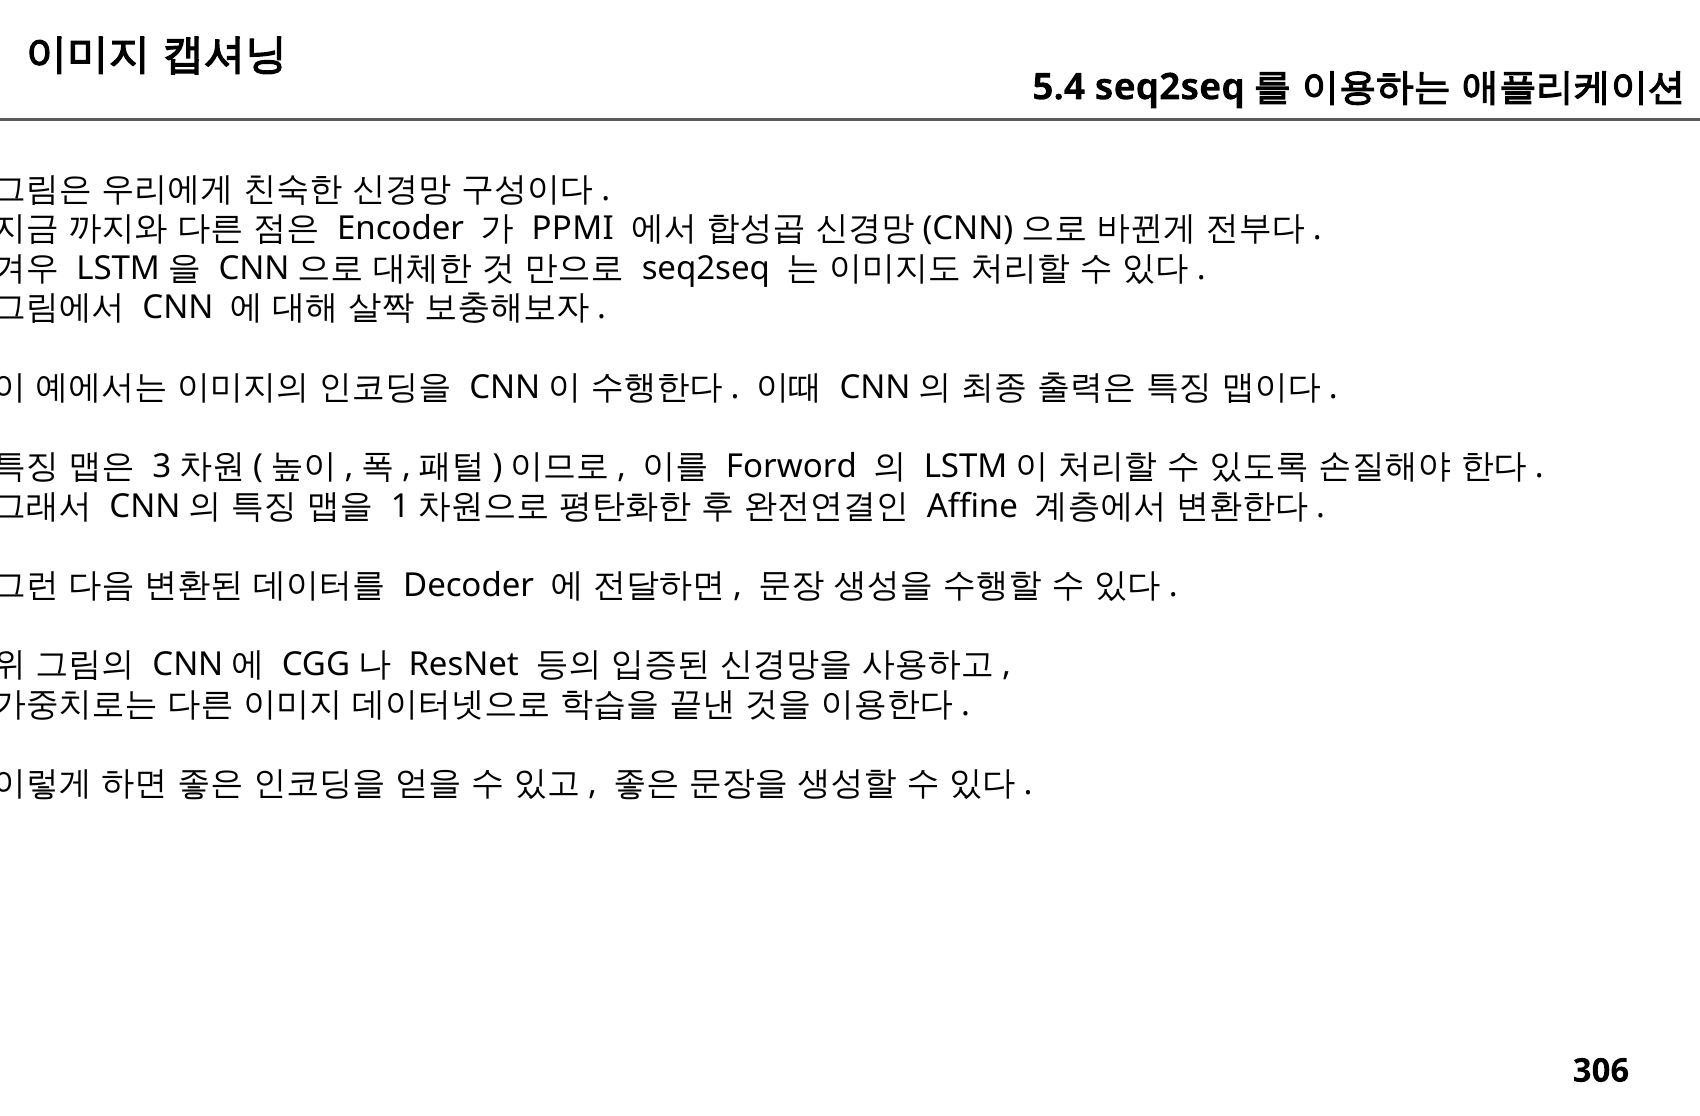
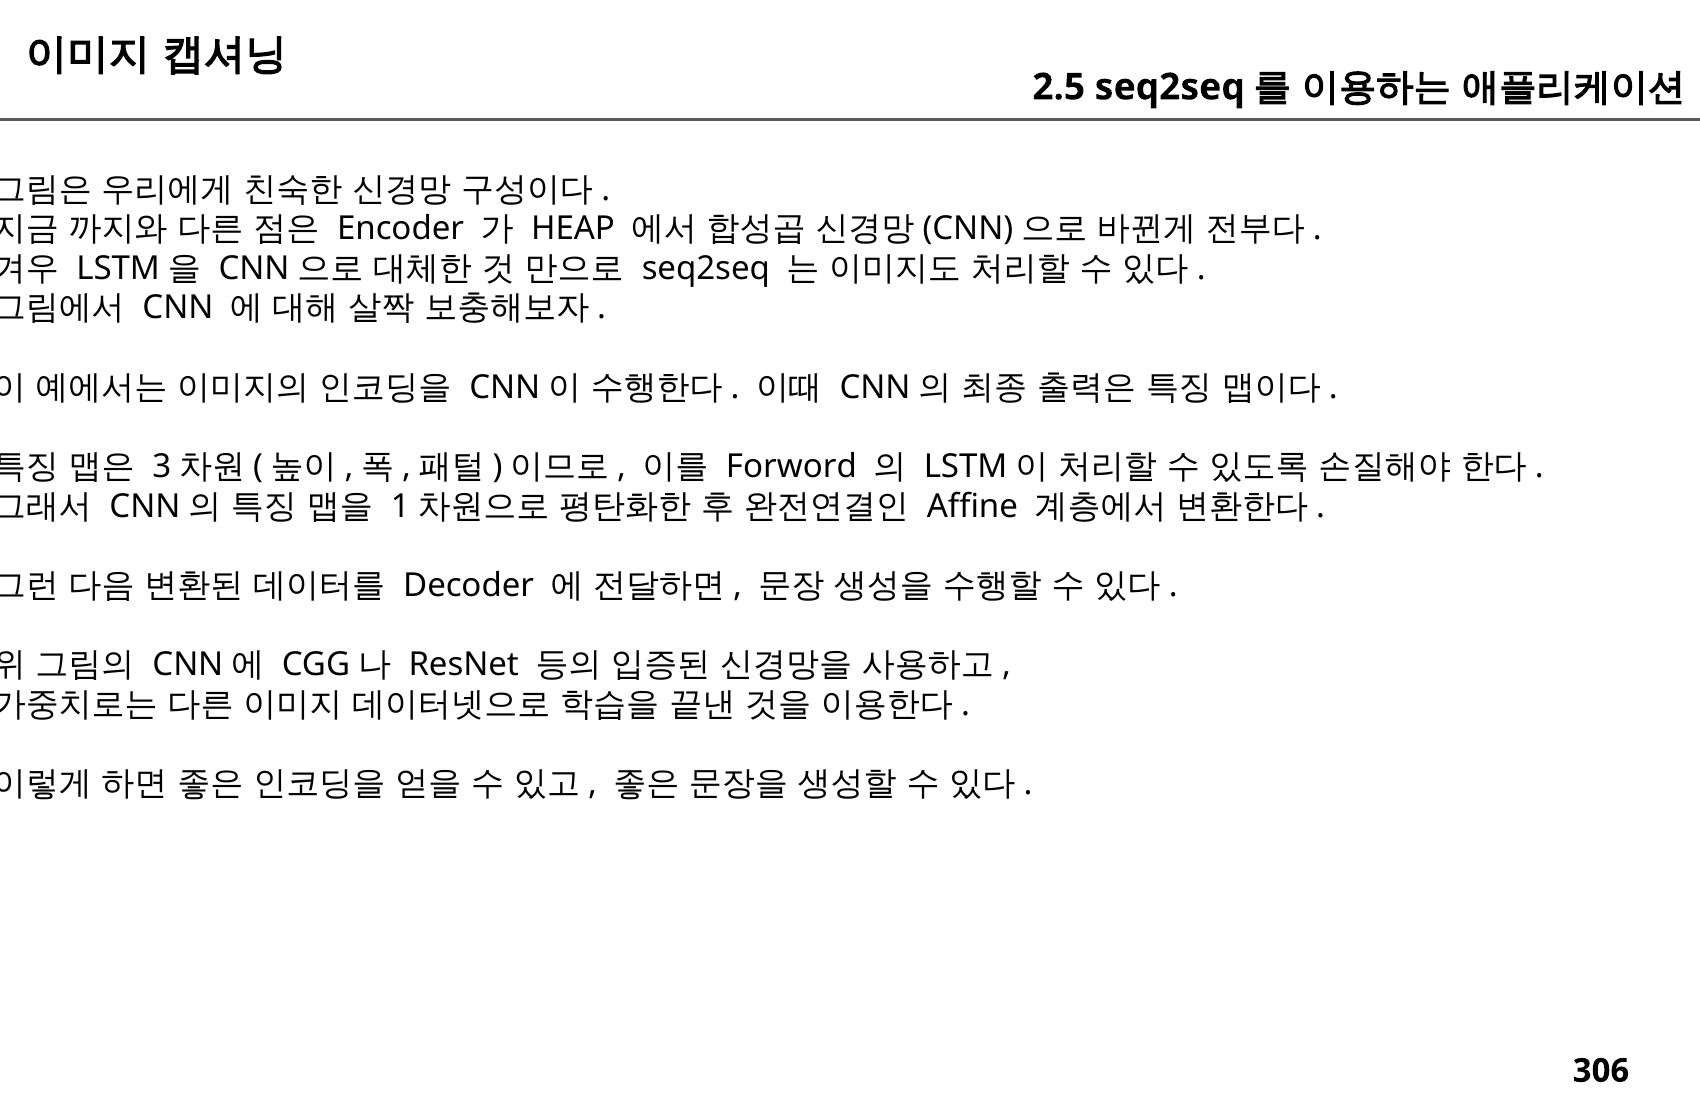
5.4: 5.4 -> 2.5 (1059, 87)
PPMI: PPMI -> HEAP (573, 229)
